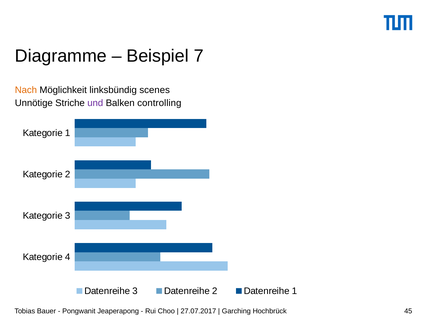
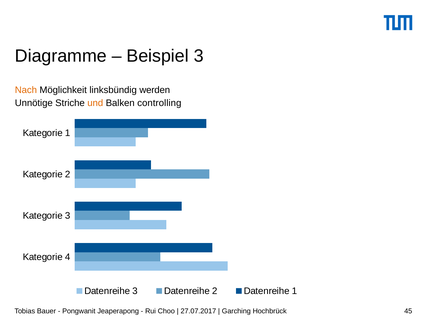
Beispiel 7: 7 -> 3 (199, 56)
scenes: scenes -> werden (155, 90)
und colour: purple -> orange (95, 103)
